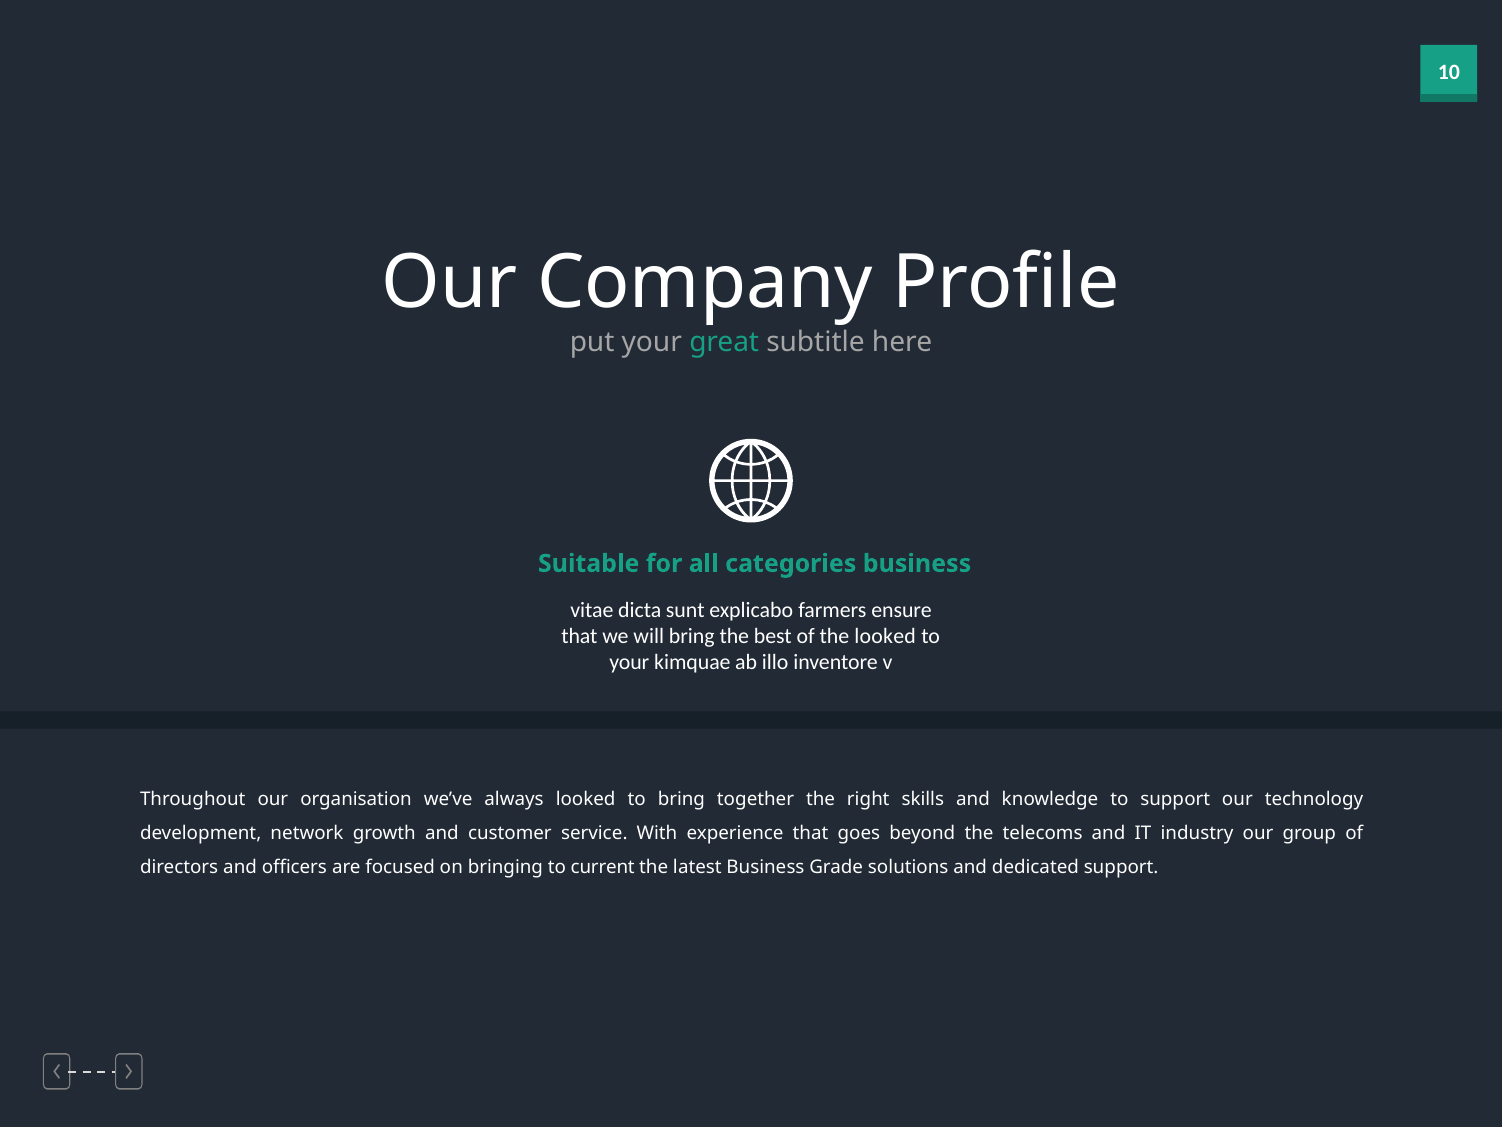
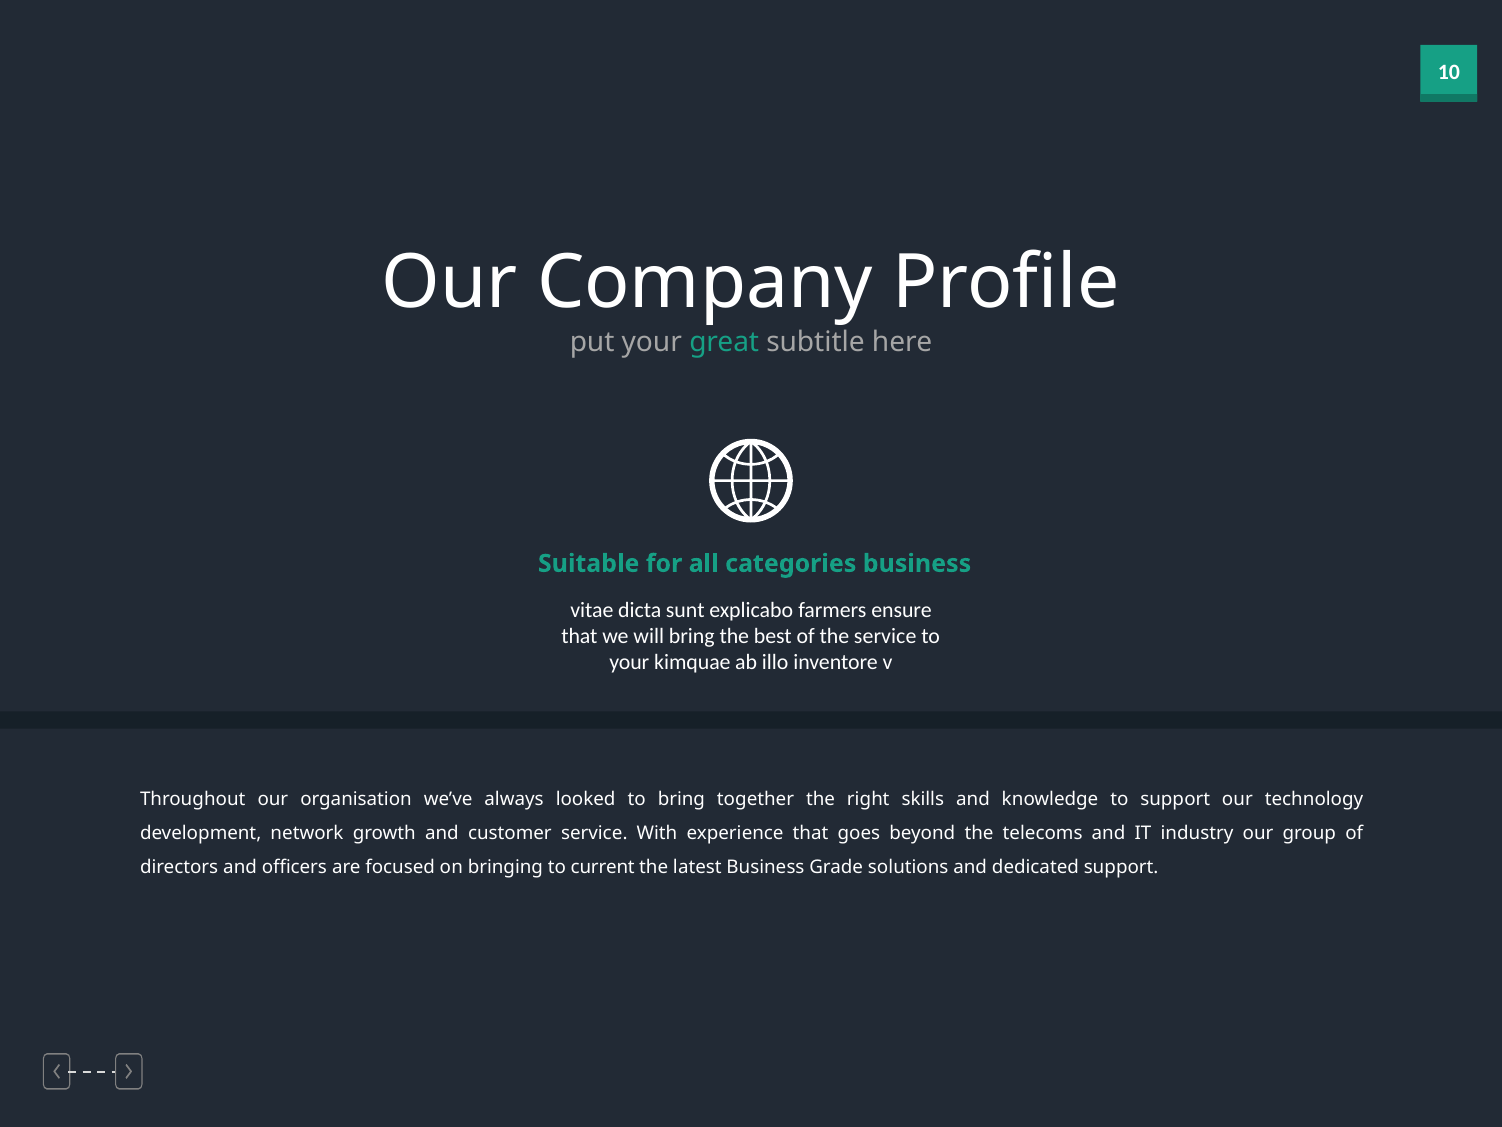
the looked: looked -> service (885, 636)
